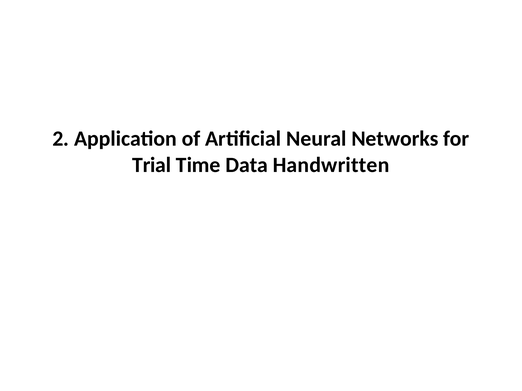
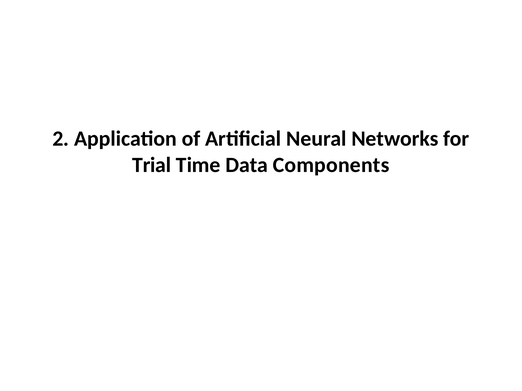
Handwritten: Handwritten -> Components (331, 165)
